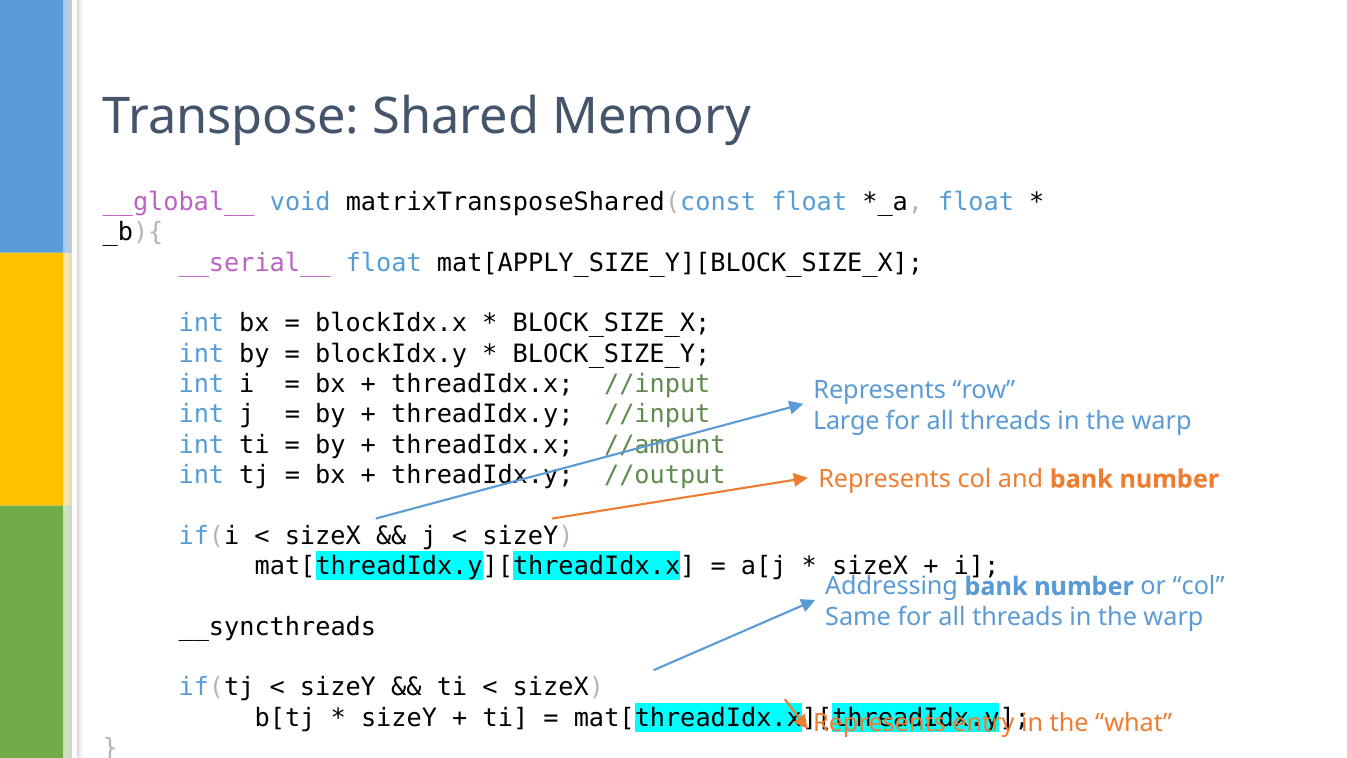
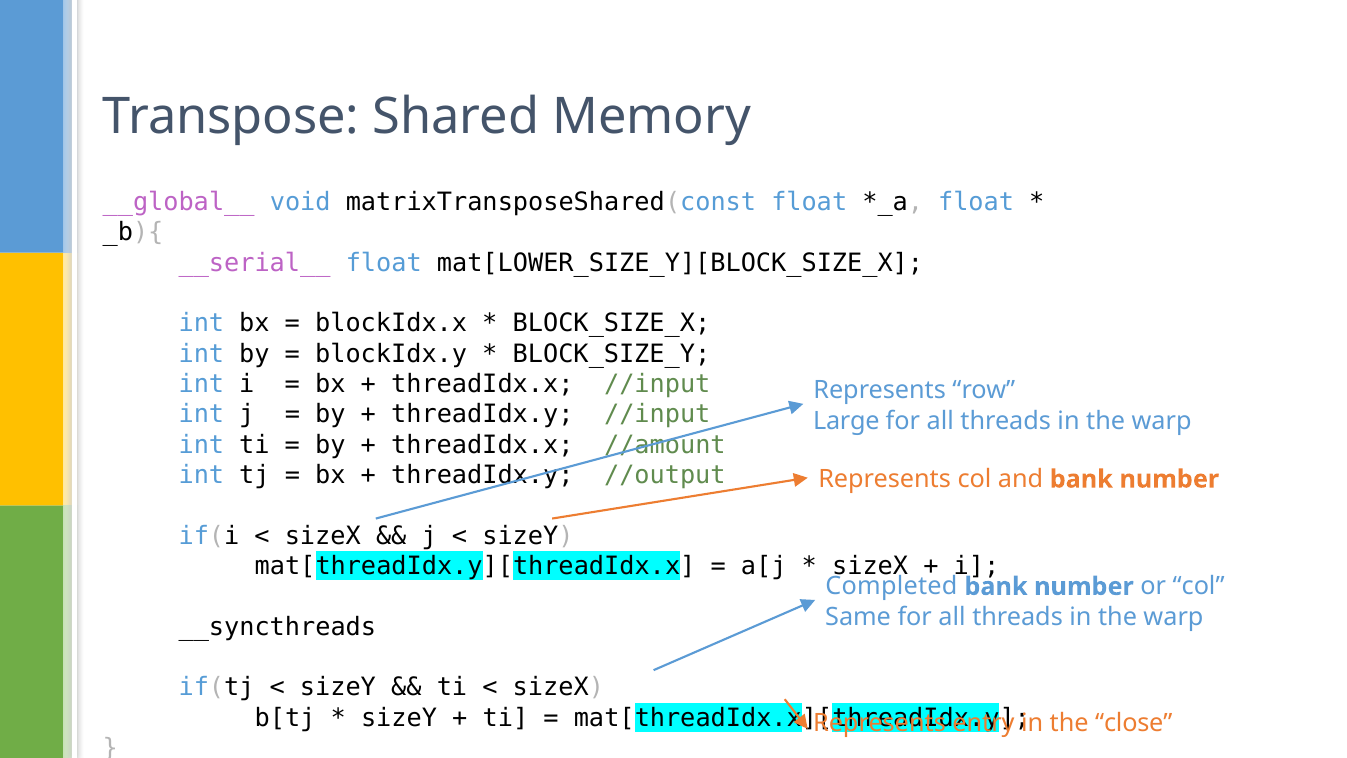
mat[APPLY_SIZE_Y][BLOCK_SIZE_X: mat[APPLY_SIZE_Y][BLOCK_SIZE_X -> mat[LOWER_SIZE_Y][BLOCK_SIZE_X (680, 263)
Addressing: Addressing -> Completed (891, 586)
what: what -> close (1134, 723)
